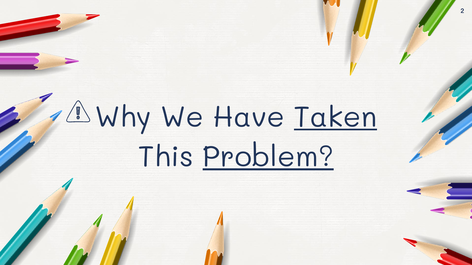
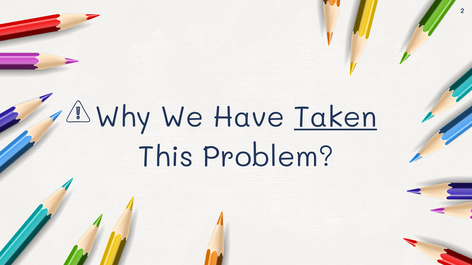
Problem underline: present -> none (268, 157)
